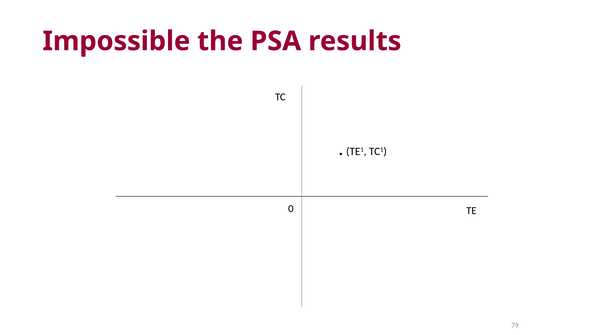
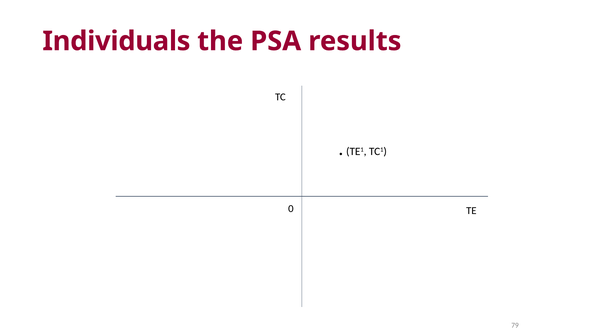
Impossible: Impossible -> Individuals (116, 41)
